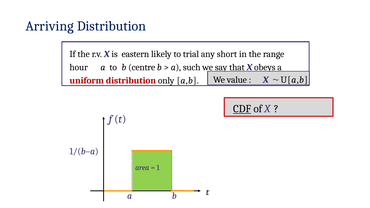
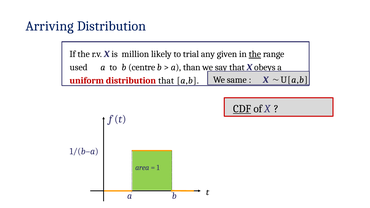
eastern: eastern -> million (135, 54)
short: short -> given (227, 54)
the underline: none -> present (255, 54)
hour: hour -> used (79, 67)
such: such -> than (192, 67)
value: value -> same (237, 80)
distribution only: only -> that (166, 81)
